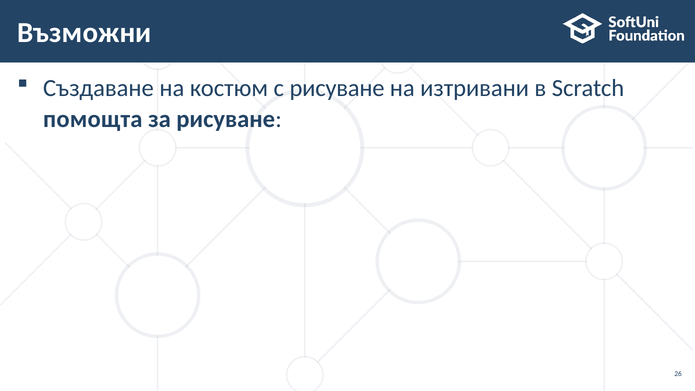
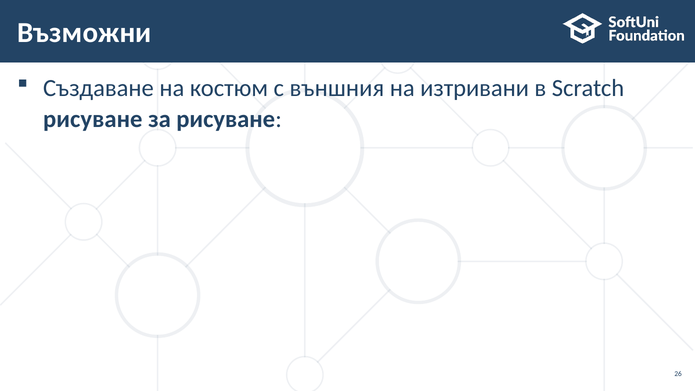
с рисуване: рисуване -> външния (337, 88)
помощта: помощта -> рисуване (93, 119)
